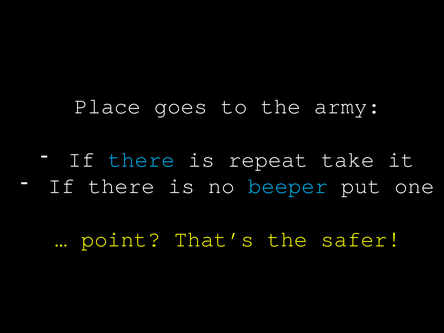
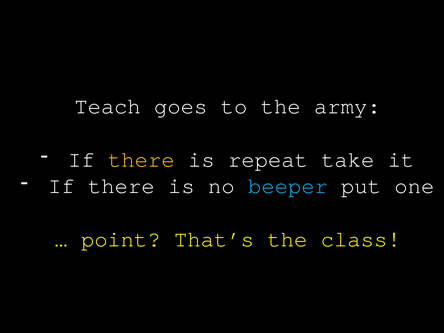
Place: Place -> Teach (108, 106)
there colour: light blue -> yellow (142, 159)
safer: safer -> class (361, 239)
